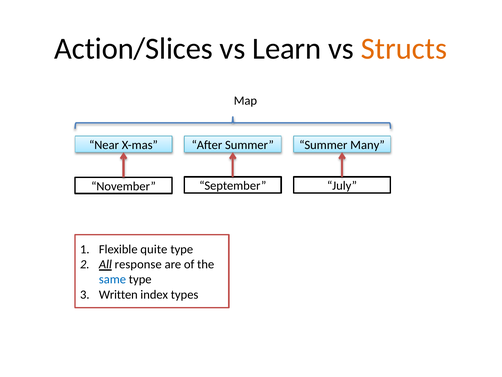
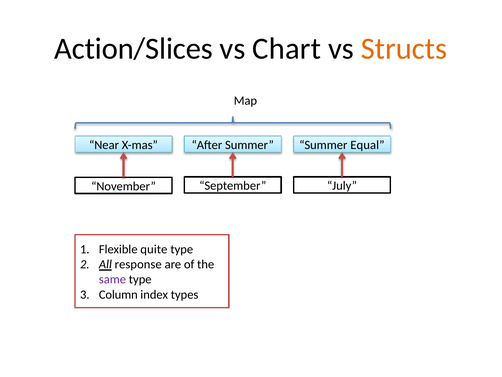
Learn: Learn -> Chart (287, 49)
Many: Many -> Equal (367, 145)
same colour: blue -> purple (112, 279)
Written: Written -> Column (118, 294)
